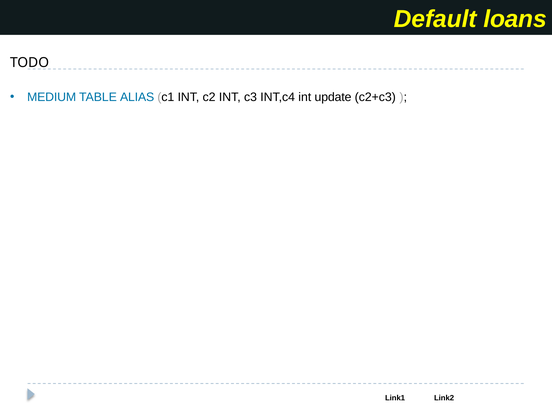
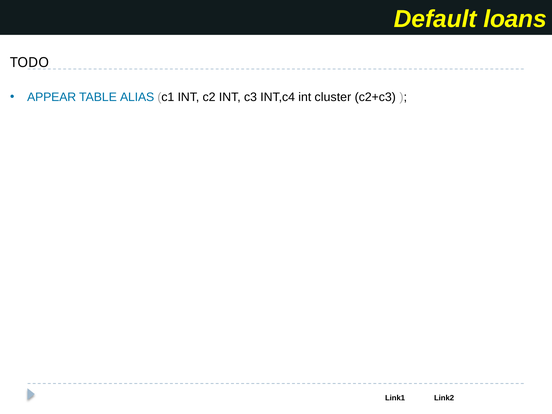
MEDIUM: MEDIUM -> APPEAR (52, 97)
update: update -> cluster (333, 97)
